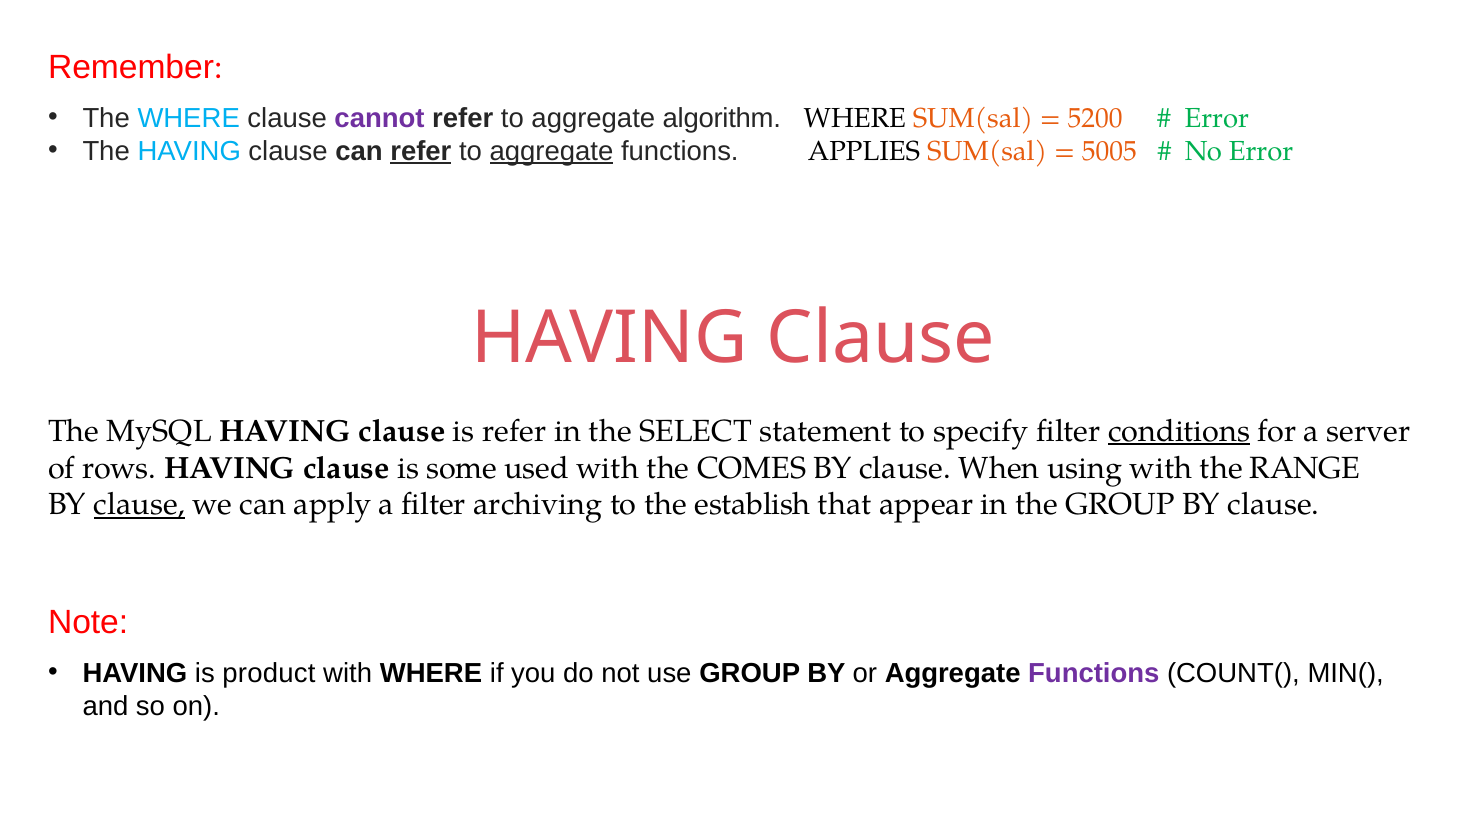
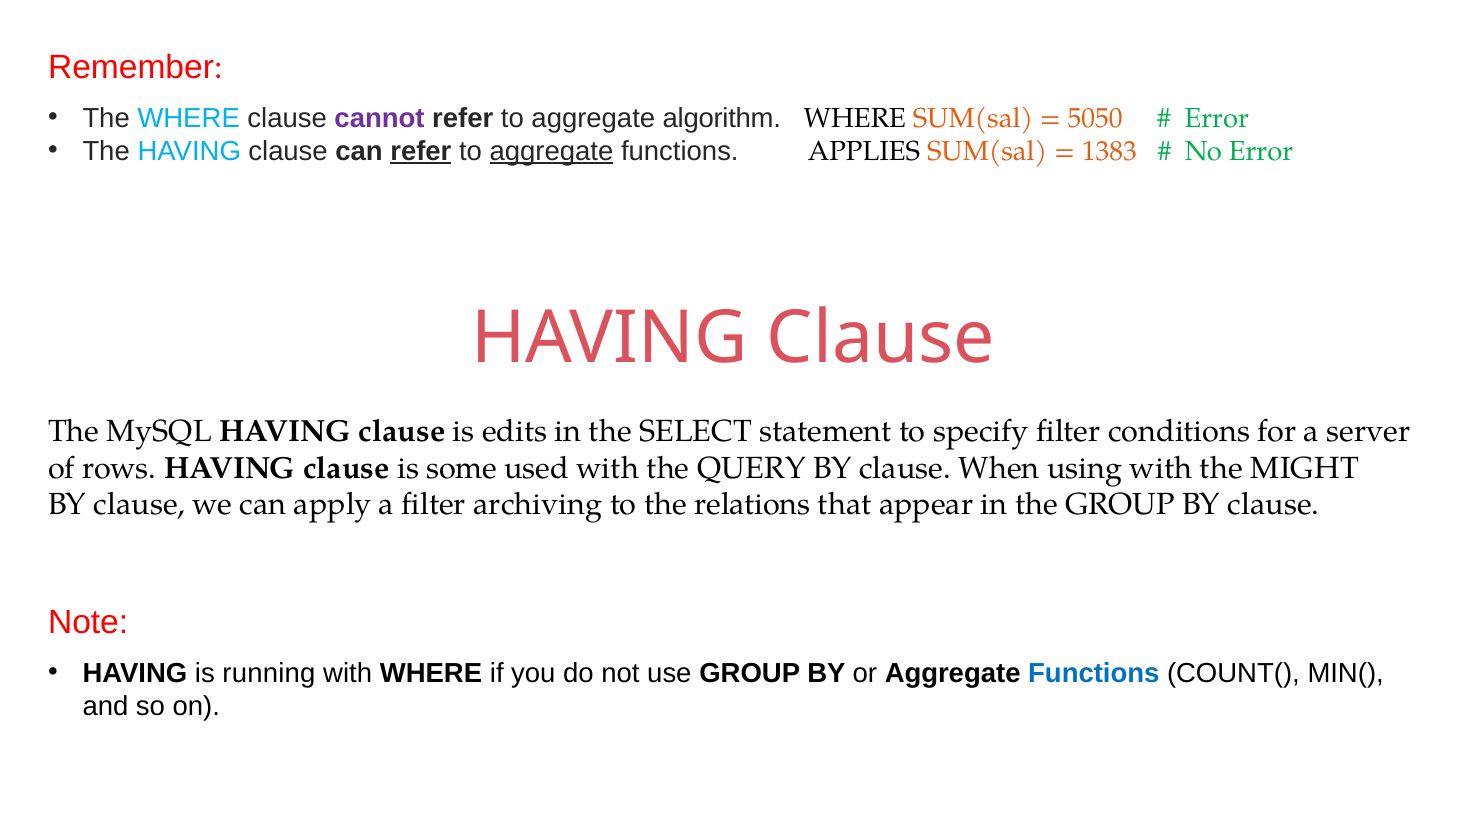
5200: 5200 -> 5050 (1095, 118)
5005: 5005 -> 1383 (1109, 151)
is refer: refer -> edits (515, 431)
conditions underline: present -> none (1179, 431)
COMES: COMES -> QUERY (751, 468)
RANGE: RANGE -> MIGHT (1305, 468)
clause underline: present -> none (140, 505)
establish: establish -> relations (753, 505)
product: product -> running (269, 673)
Functions colour: purple -> blue (1094, 673)
